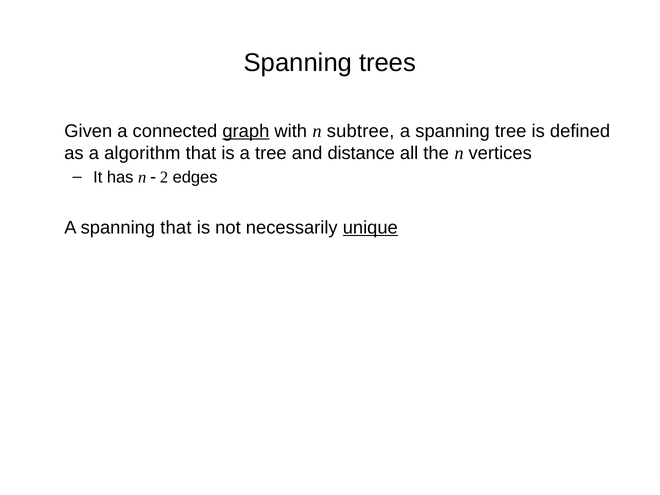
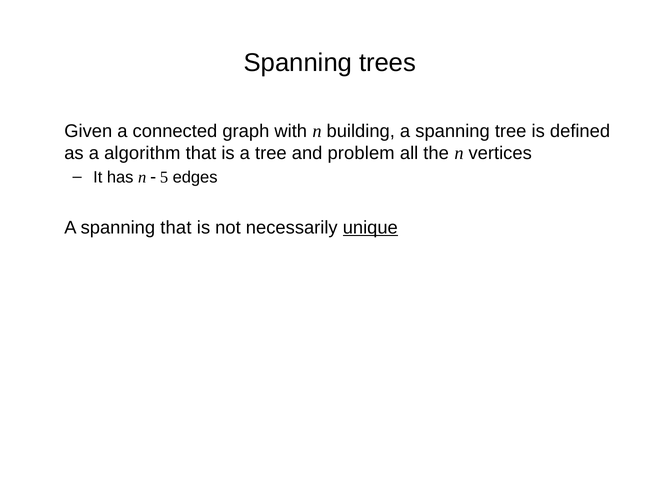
graph underline: present -> none (246, 131)
subtree: subtree -> building (361, 131)
distance: distance -> problem (361, 153)
2: 2 -> 5 (164, 177)
